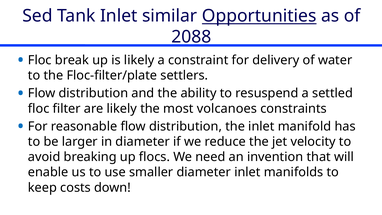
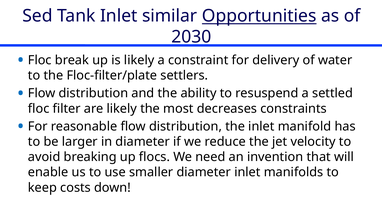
2088: 2088 -> 2030 (191, 37)
volcanoes: volcanoes -> decreases (227, 109)
